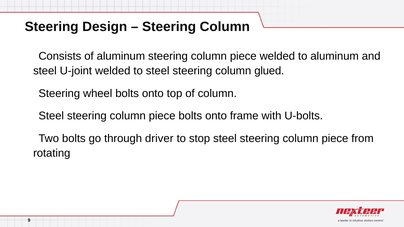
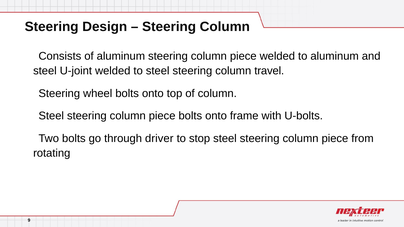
glued: glued -> travel (269, 71)
